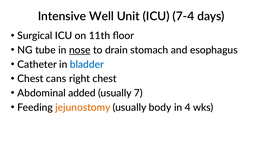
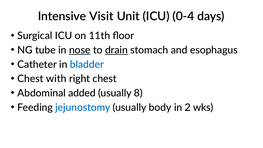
Well: Well -> Visit (101, 16)
7-4: 7-4 -> 0-4 (183, 16)
drain underline: none -> present (116, 50)
cans: cans -> with (56, 79)
7: 7 -> 8 (138, 93)
jejunostomy colour: orange -> blue (83, 107)
4: 4 -> 2 (188, 107)
